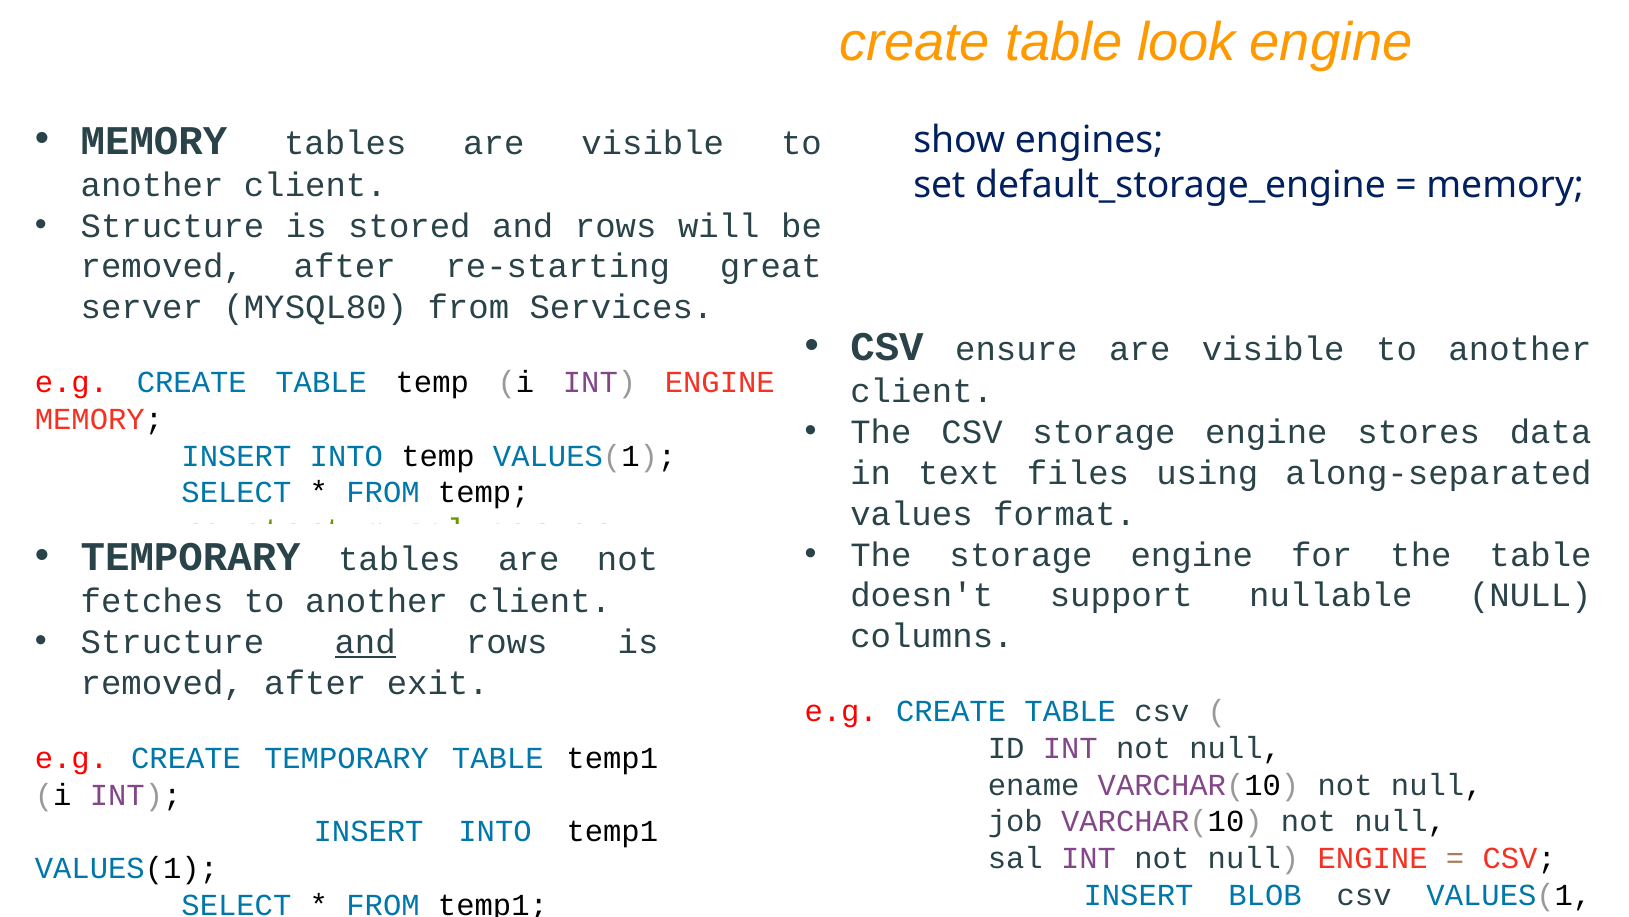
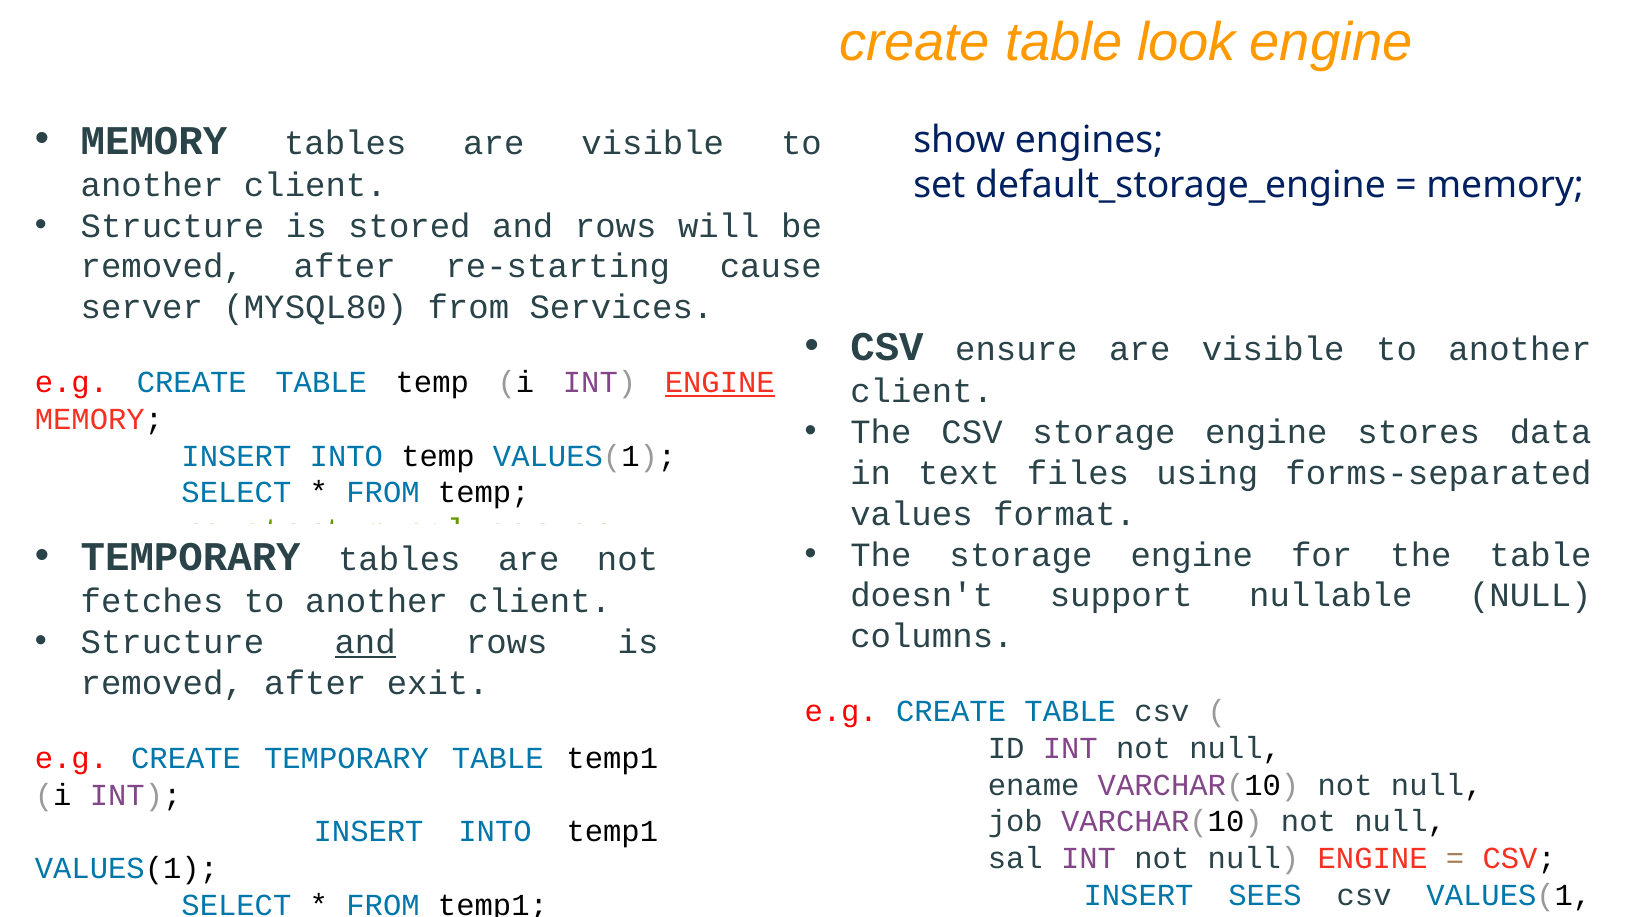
great: great -> cause (771, 266)
ENGINE underline: none -> present (720, 382)
along-separated: along-separated -> forms-separated (1438, 473)
BLOB: BLOB -> SEES (1265, 894)
